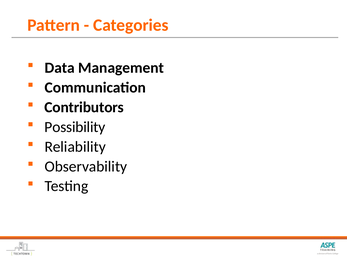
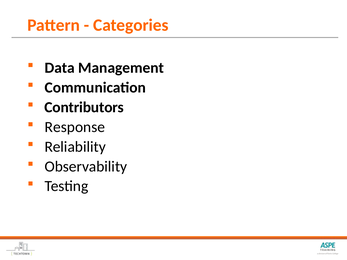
Possibility: Possibility -> Response (75, 127)
